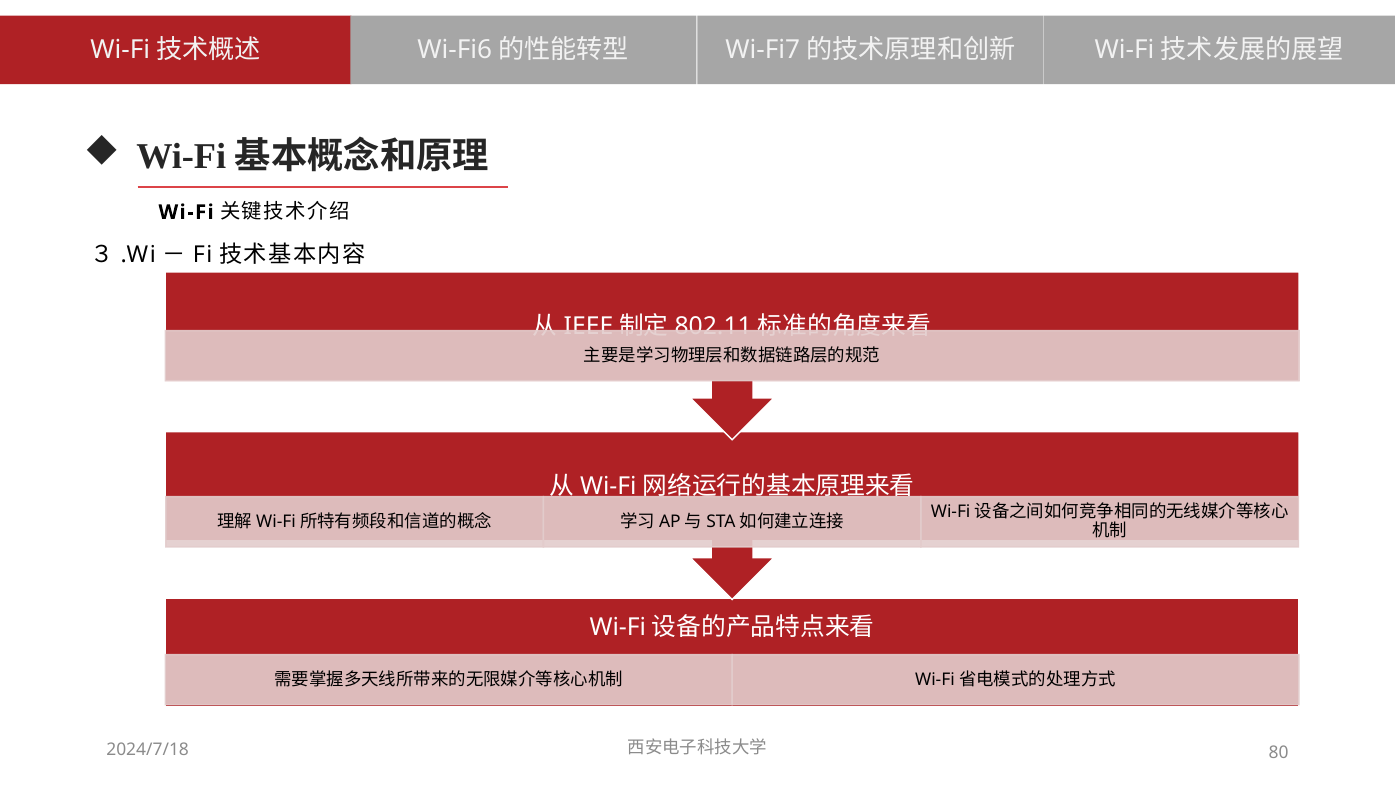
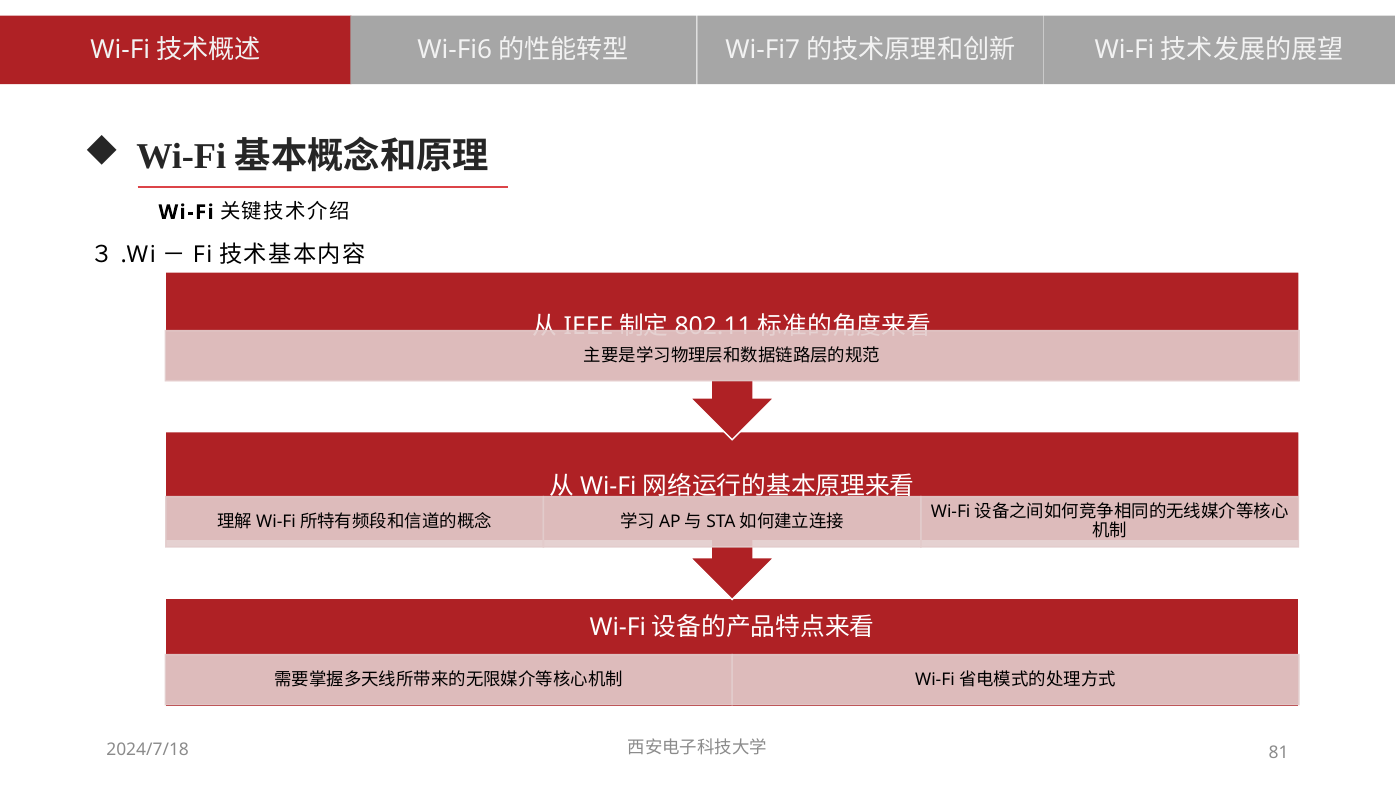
80: 80 -> 81 (1279, 752)
